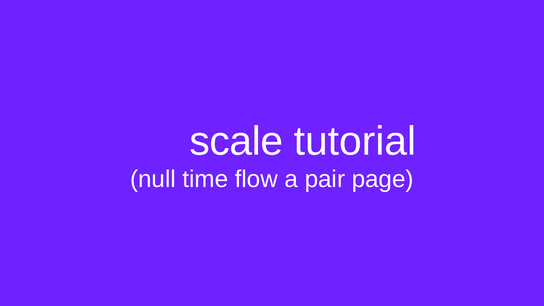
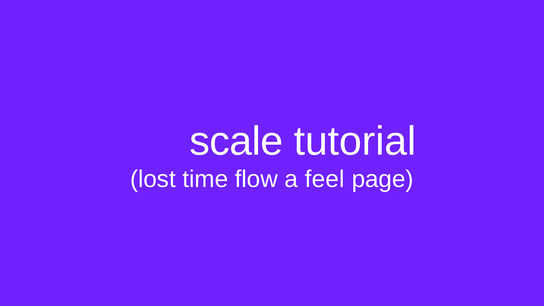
null: null -> lost (153, 179)
pair: pair -> feel (325, 179)
